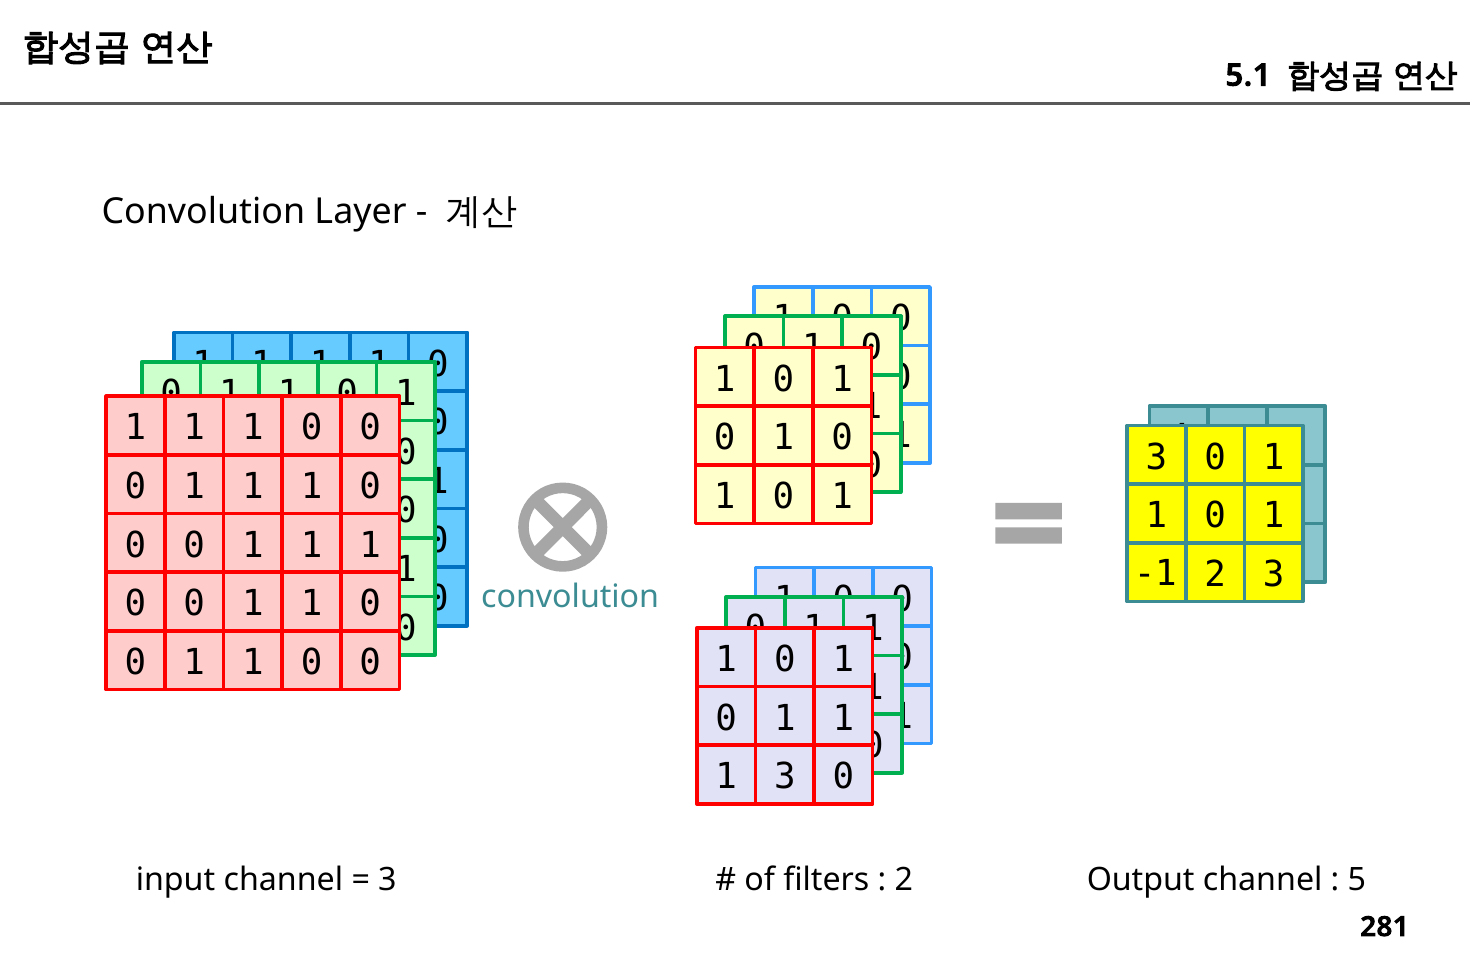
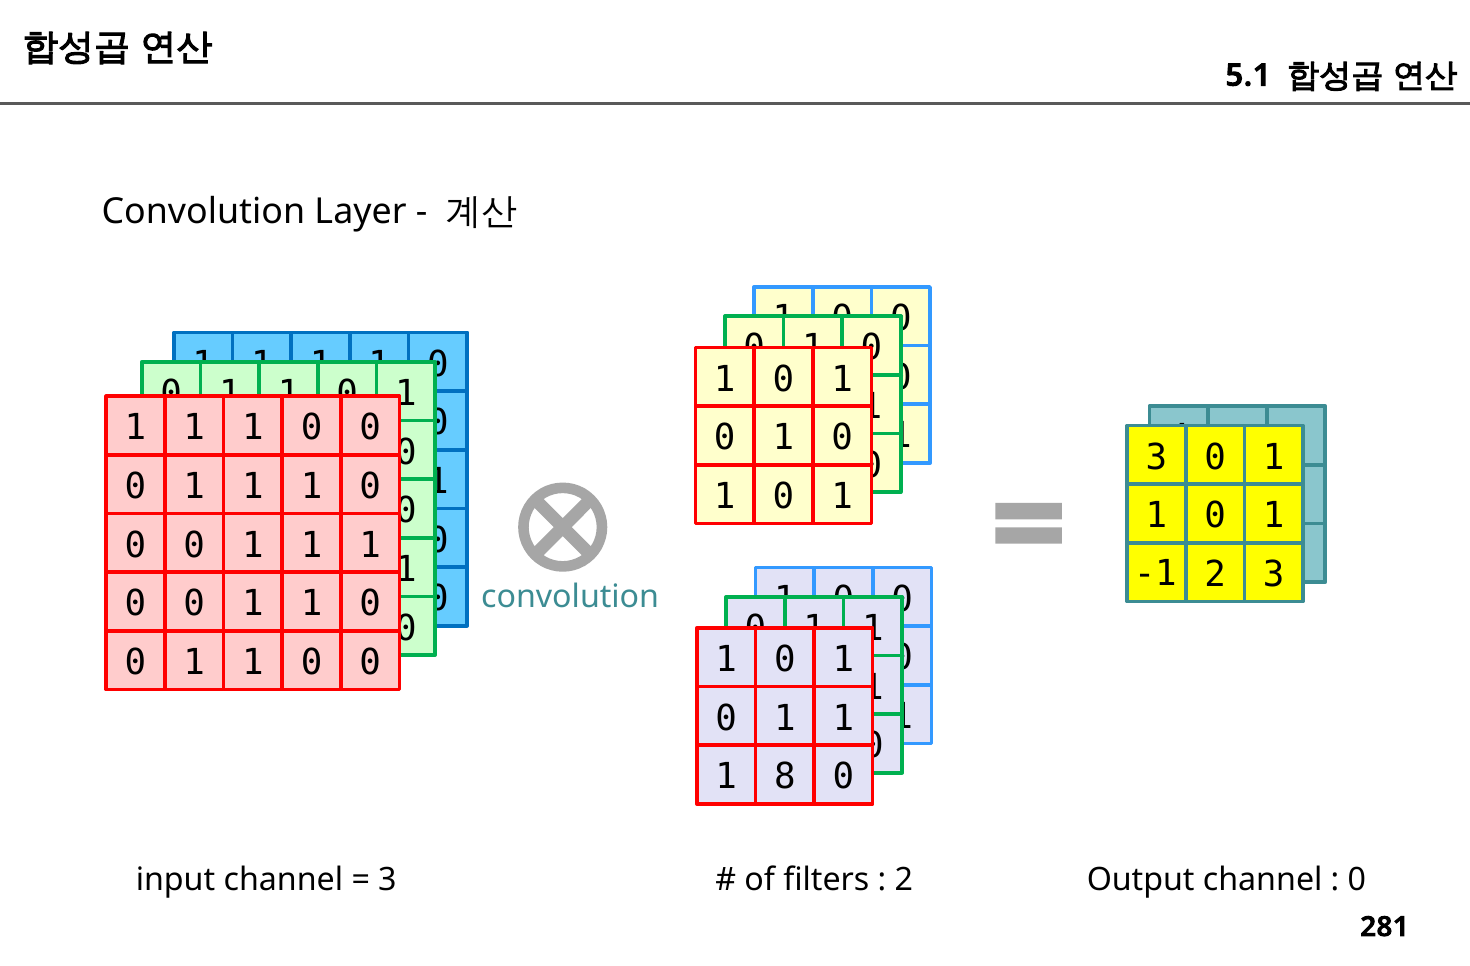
1 3: 3 -> 8 (785, 777)
5: 5 -> 0 (1357, 879)
